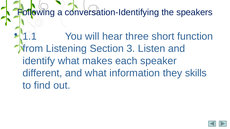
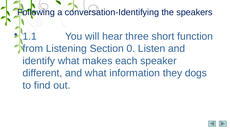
3: 3 -> 0 (131, 49)
skills: skills -> dogs (196, 73)
